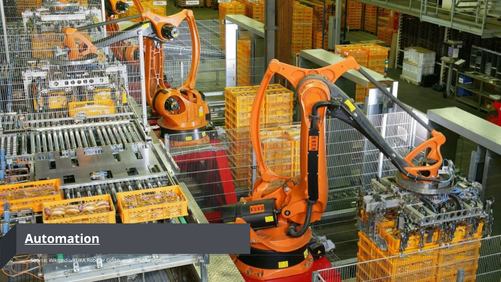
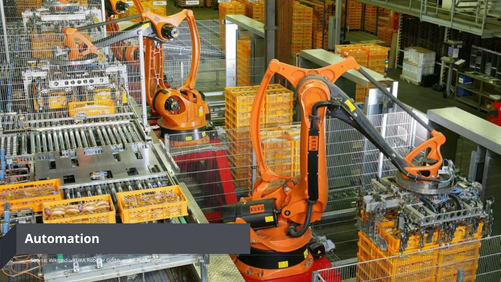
Automation underline: present -> none (62, 239)
